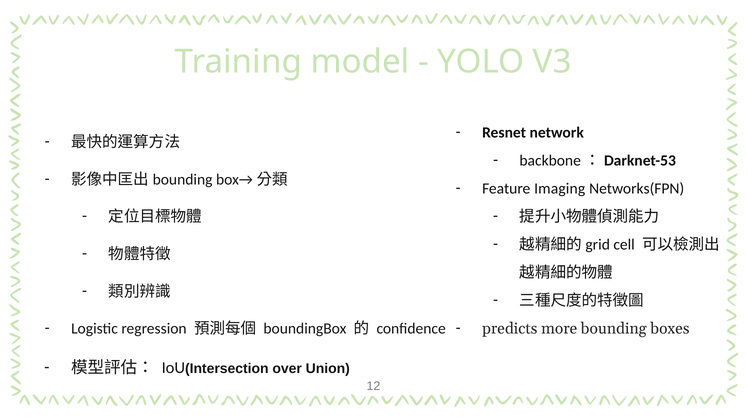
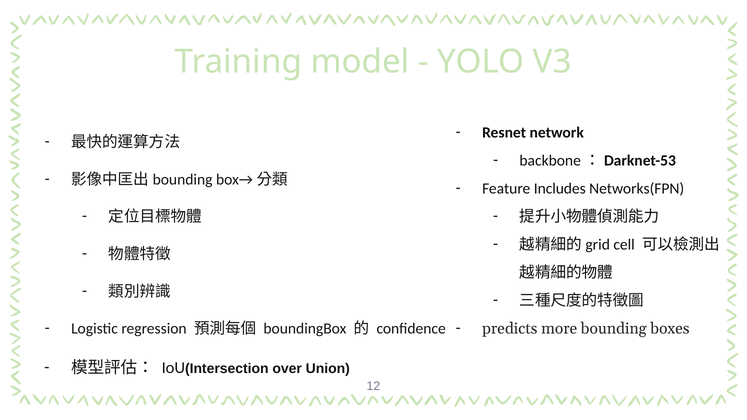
Imaging: Imaging -> Includes (560, 189)
